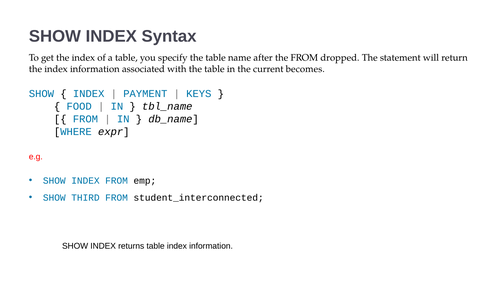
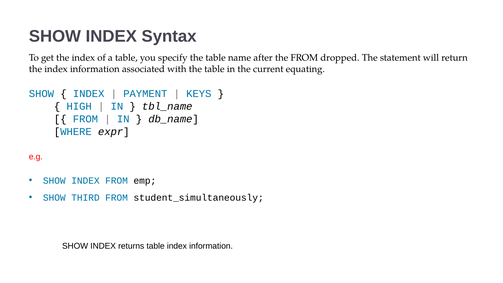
becomes: becomes -> equating (305, 69)
FOOD: FOOD -> HIGH (79, 106)
student_interconnected: student_interconnected -> student_simultaneously (199, 198)
